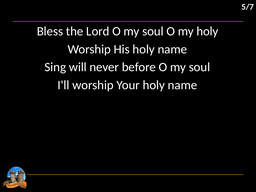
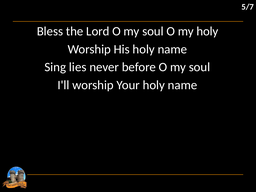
will: will -> lies (78, 67)
